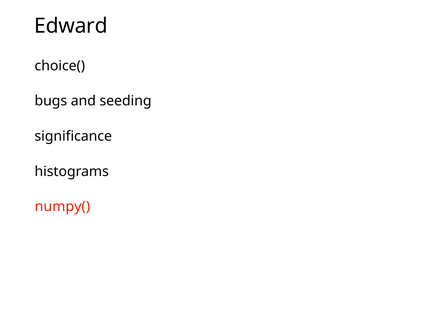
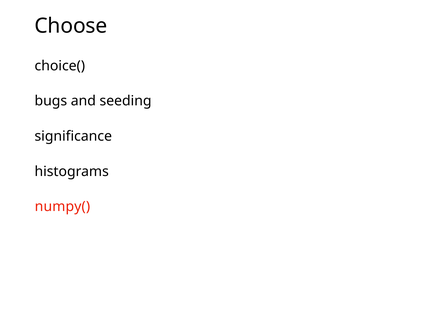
Edward: Edward -> Choose (71, 26)
